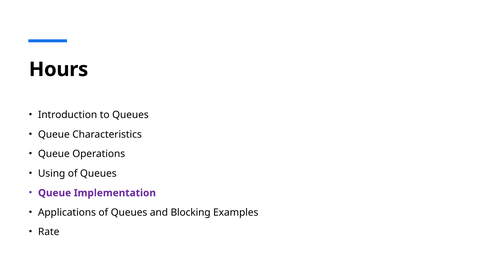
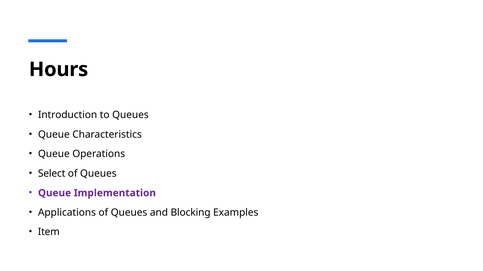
Using: Using -> Select (52, 174)
Rate: Rate -> Item (49, 233)
